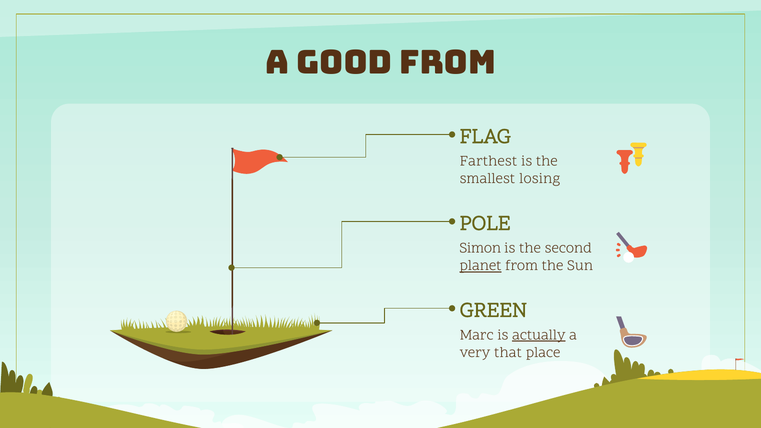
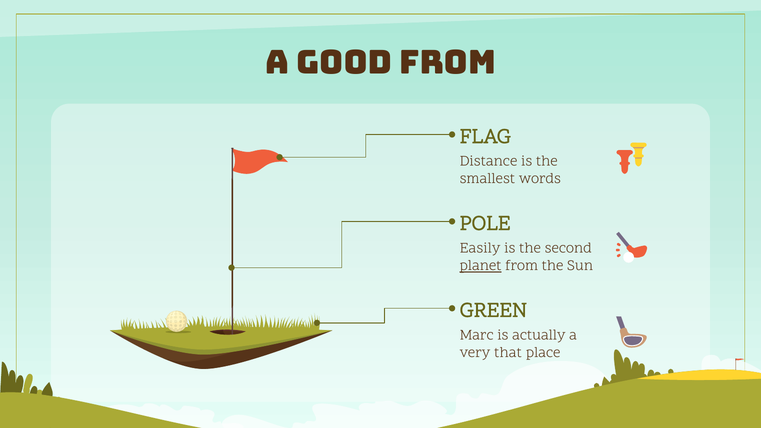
Farthest: Farthest -> Distance (489, 161)
losing: losing -> words (540, 179)
Simon: Simon -> Easily (480, 248)
actually underline: present -> none (539, 335)
